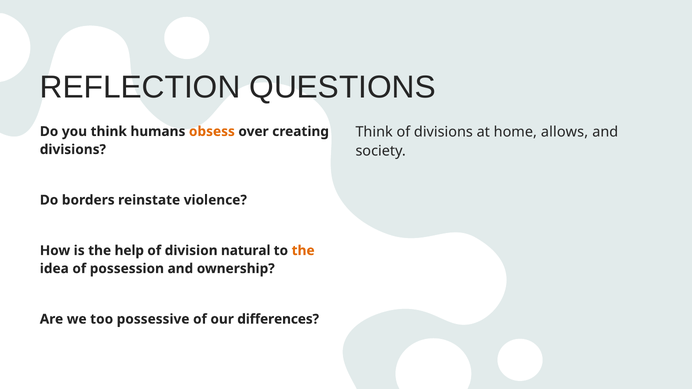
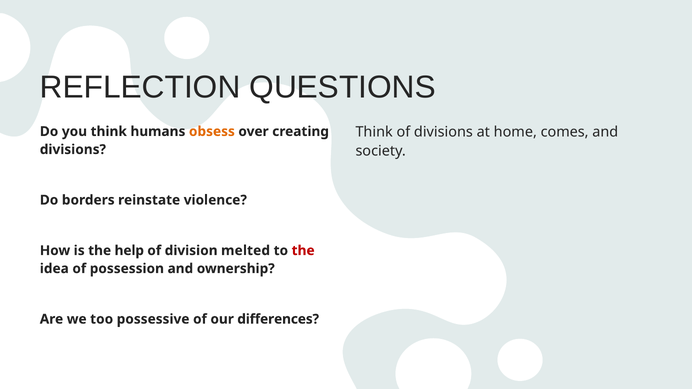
allows: allows -> comes (565, 132)
natural: natural -> melted (246, 251)
the colour: orange -> red (303, 251)
